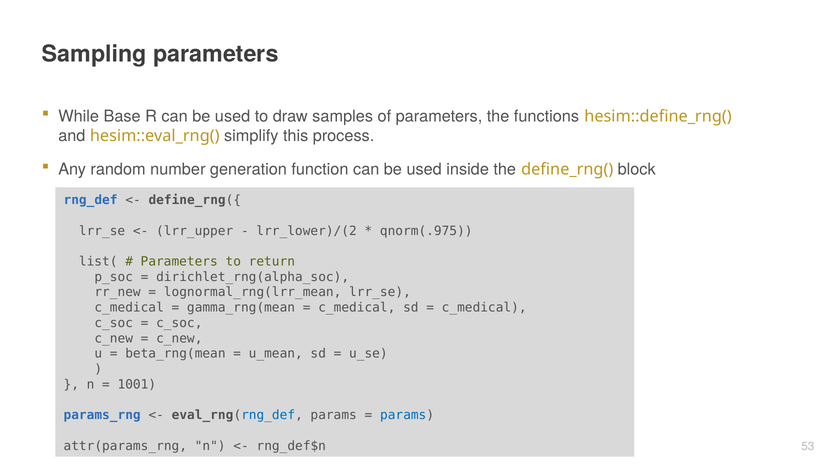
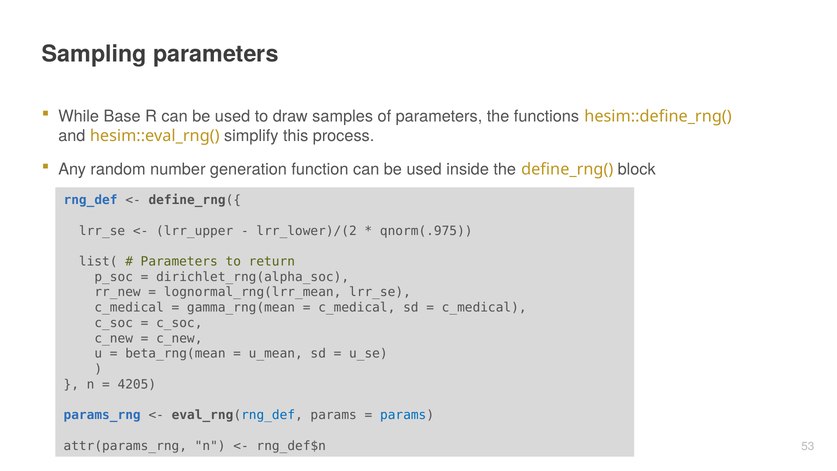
1001: 1001 -> 4205 (137, 384)
